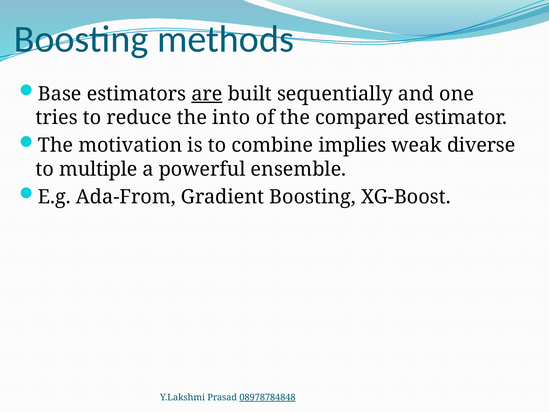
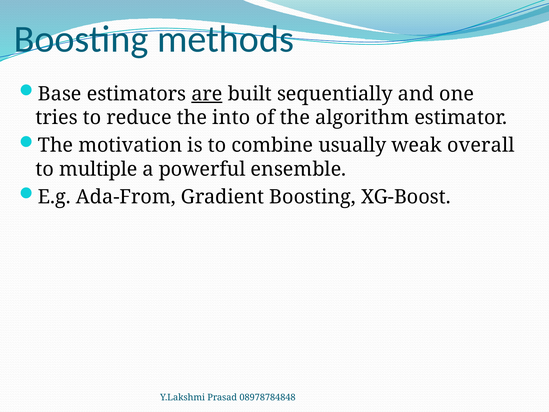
compared: compared -> algorithm (362, 118)
implies: implies -> usually (352, 145)
diverse: diverse -> overall (481, 145)
08978784848 underline: present -> none (267, 397)
